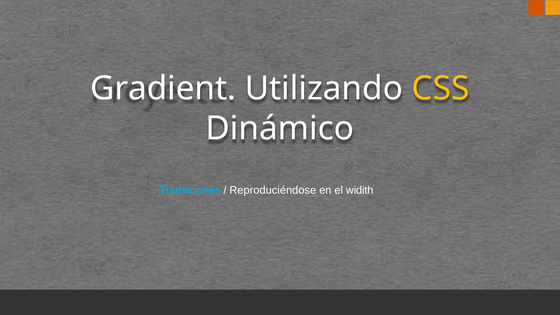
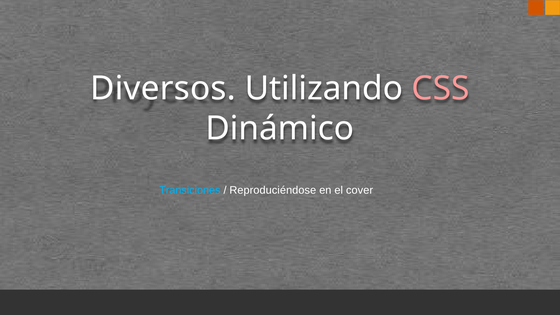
Gradient: Gradient -> Diversos (163, 88)
CSS colour: yellow -> pink (441, 88)
widith: widith -> cover (360, 190)
